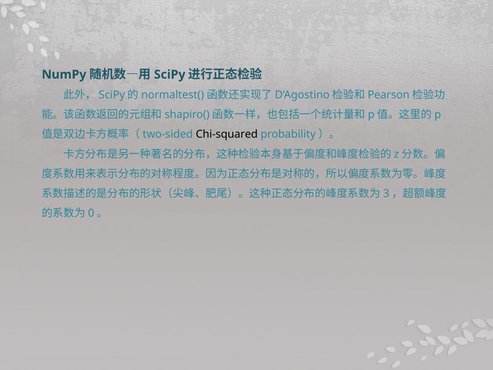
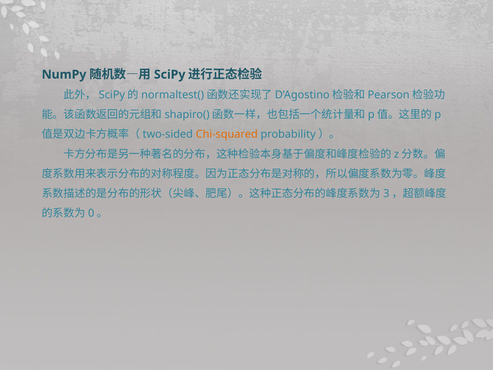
Chi-squared colour: black -> orange (227, 134)
